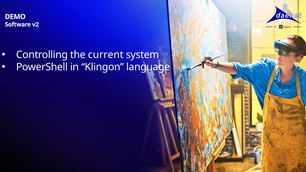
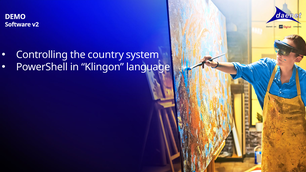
current: current -> country (106, 55)
